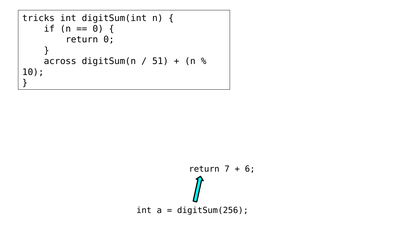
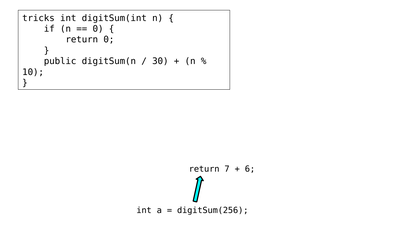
across: across -> public (60, 61)
51: 51 -> 30 (160, 61)
